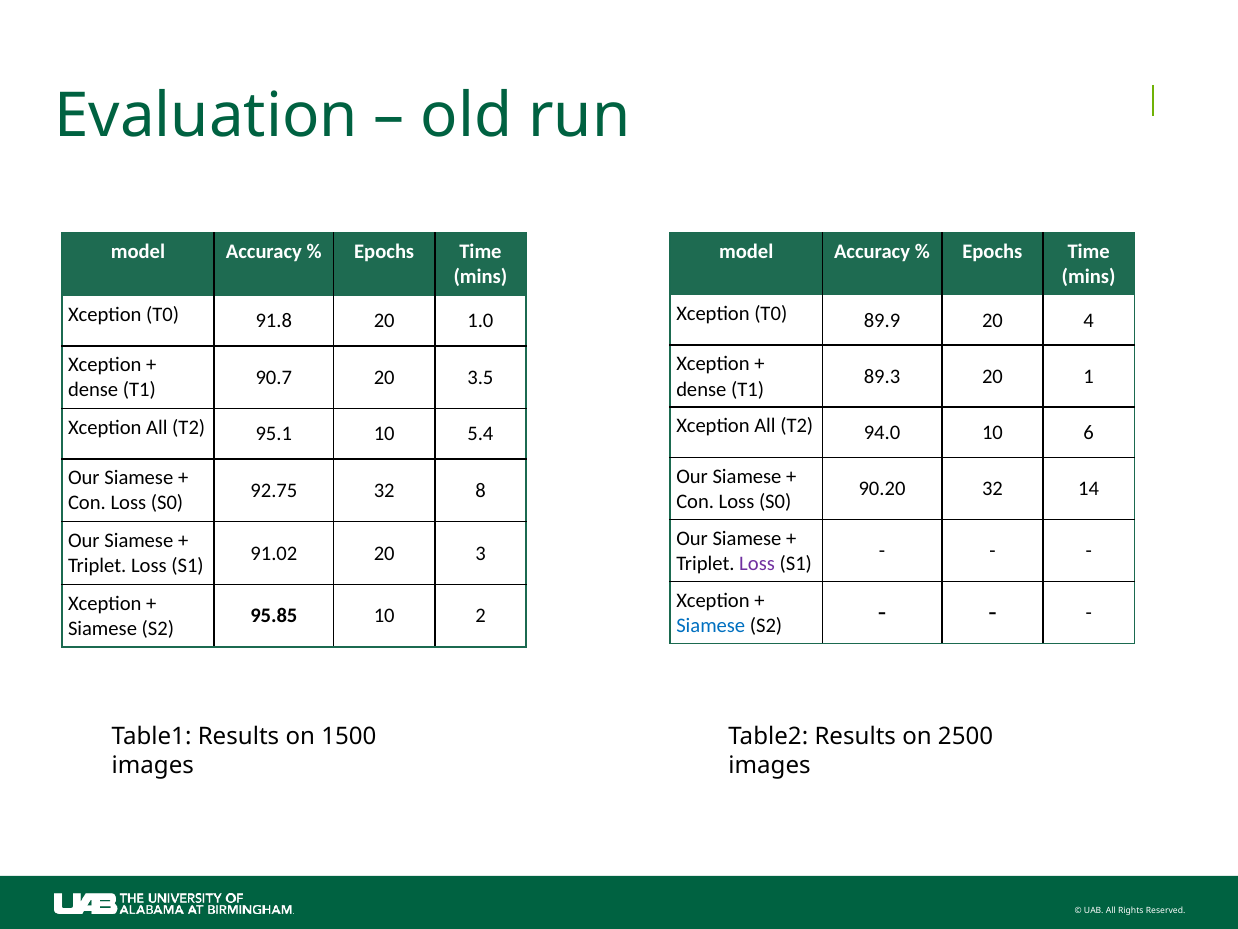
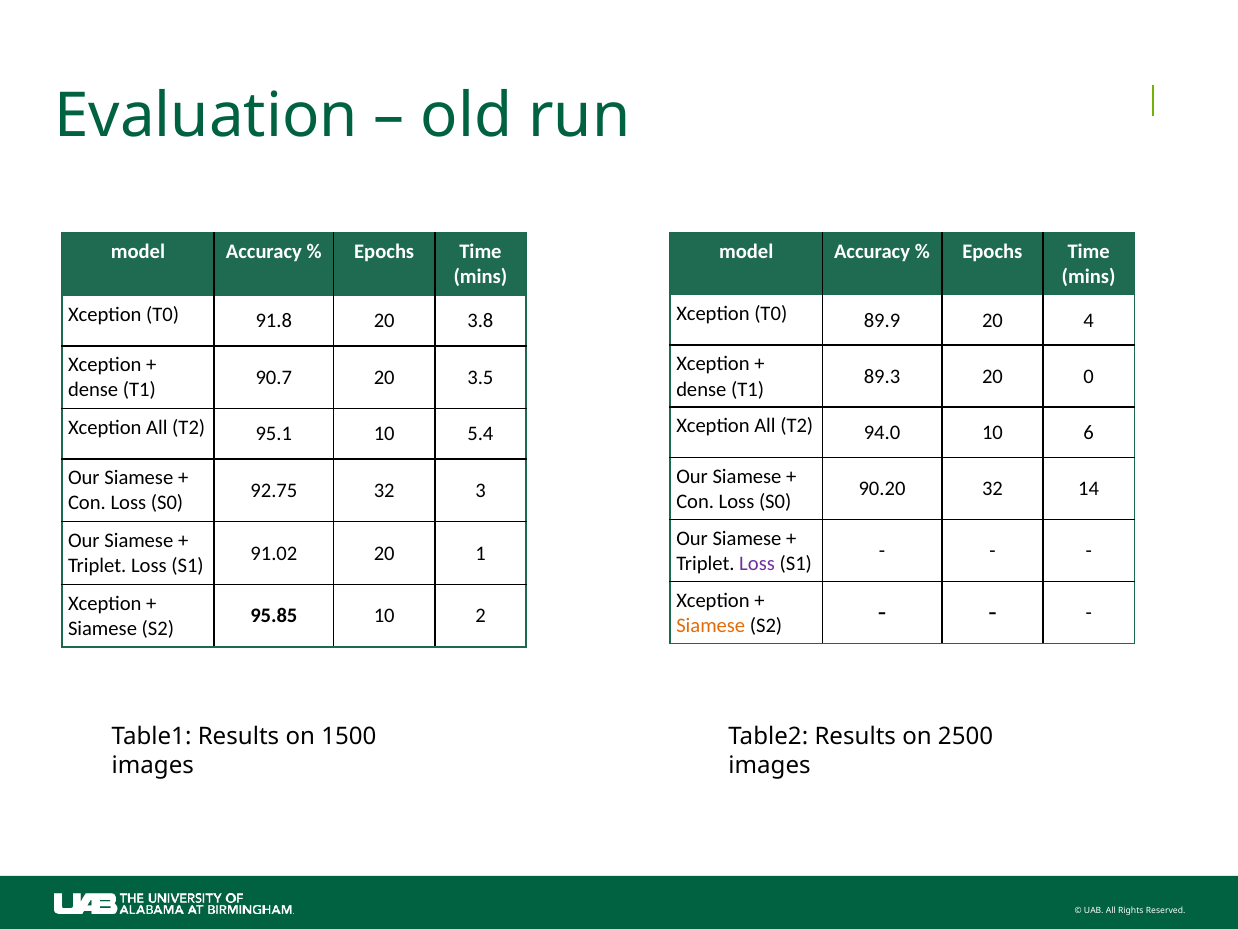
1.0: 1.0 -> 3.8 (480, 321)
1: 1 -> 0 (1089, 376)
8: 8 -> 3 (481, 490)
3: 3 -> 1 (481, 553)
Siamese colour: blue -> orange (711, 625)
